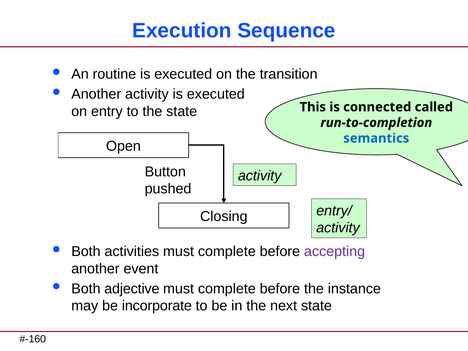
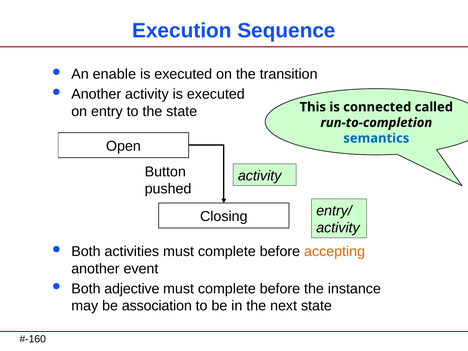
routine: routine -> enable (114, 74)
accepting colour: purple -> orange (335, 251)
incorporate: incorporate -> association (157, 306)
